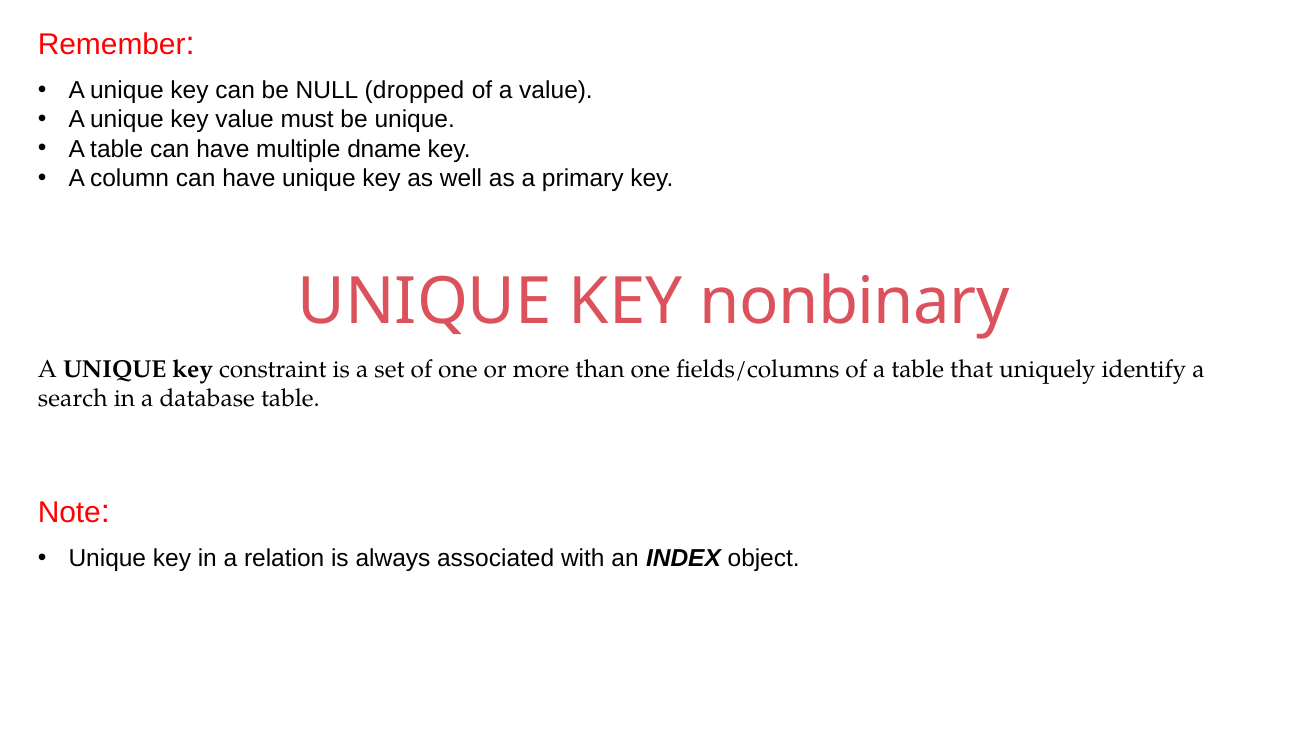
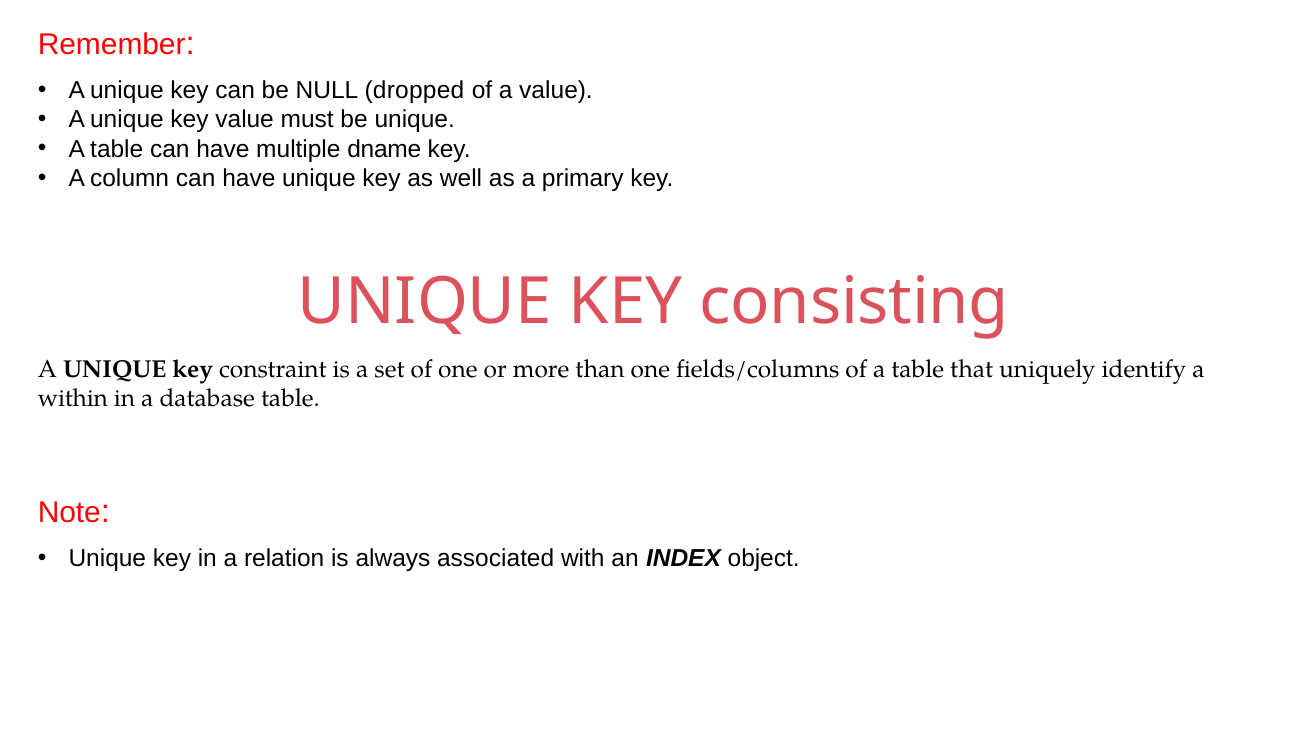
nonbinary: nonbinary -> consisting (854, 302)
search: search -> within (73, 399)
